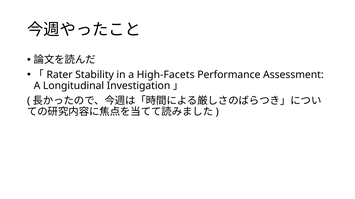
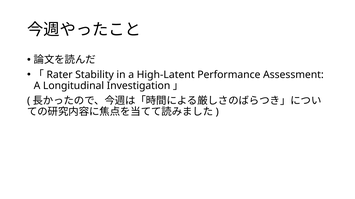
High-Facets: High-Facets -> High-Latent (166, 75)
